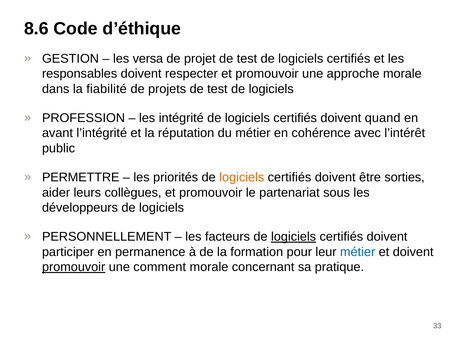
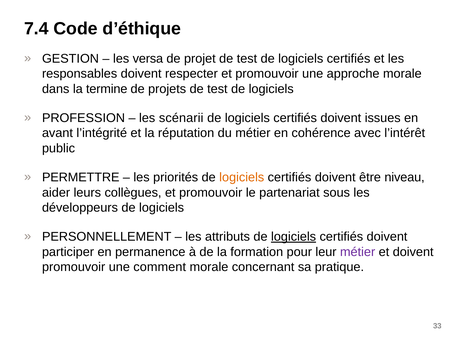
8.6: 8.6 -> 7.4 (36, 29)
fiabilité: fiabilité -> termine (107, 89)
intégrité: intégrité -> scénarii (181, 118)
quand: quand -> issues (383, 118)
sorties: sorties -> niveau (405, 177)
facteurs: facteurs -> attributs (228, 237)
métier colour: blue -> purple (358, 252)
promouvoir underline: present -> none (74, 267)
